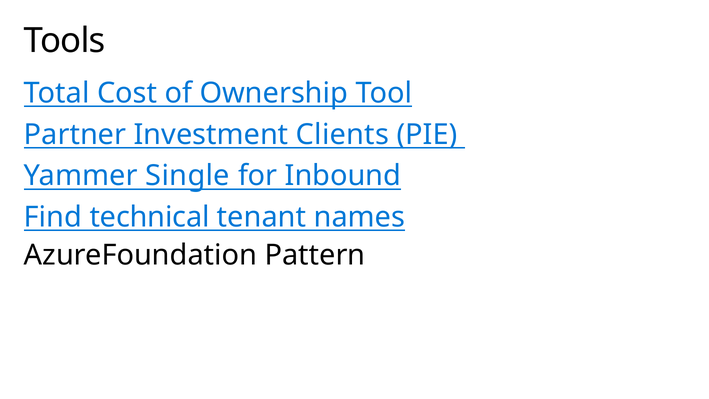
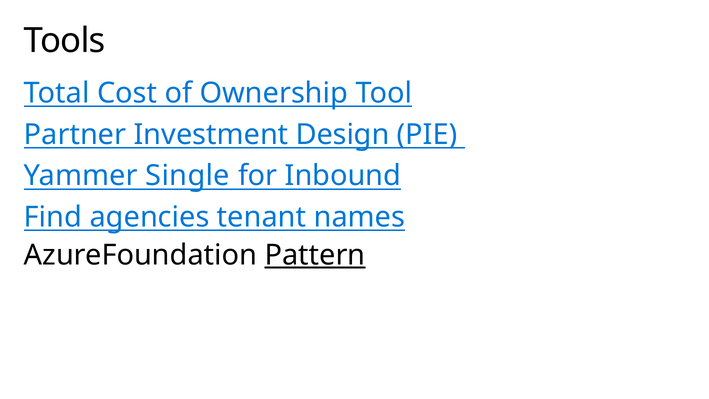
Clients: Clients -> Design (343, 134)
technical: technical -> agencies (150, 217)
Pattern underline: none -> present (315, 255)
